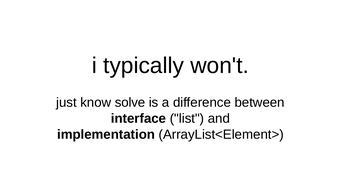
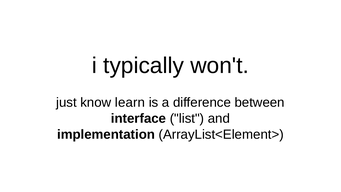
solve: solve -> learn (130, 103)
